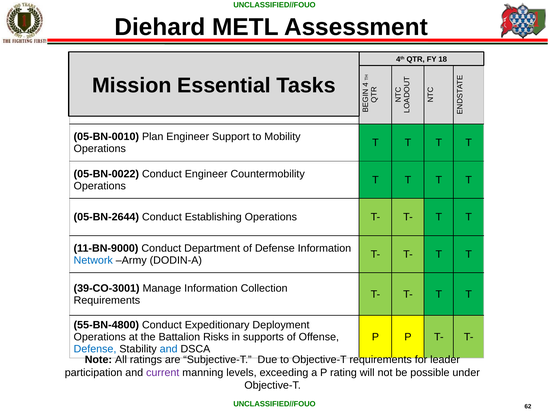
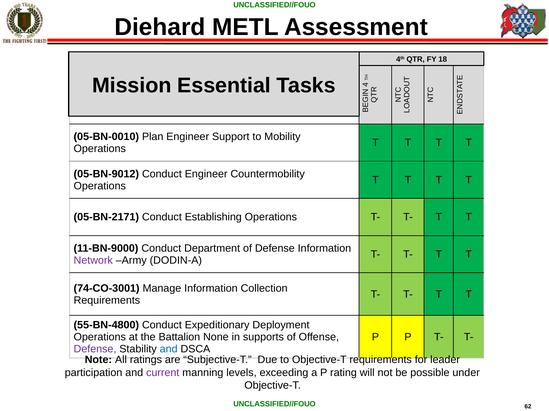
05-BN-0022: 05-BN-0022 -> 05-BN-9012 (106, 174)
05-BN-2644: 05-BN-2644 -> 05-BN-2171 (106, 218)
Network colour: blue -> purple (93, 261)
39-CO-3001: 39-CO-3001 -> 74-CO-3001 (107, 289)
Risks: Risks -> None (216, 338)
Defense colour: blue -> purple (95, 350)
